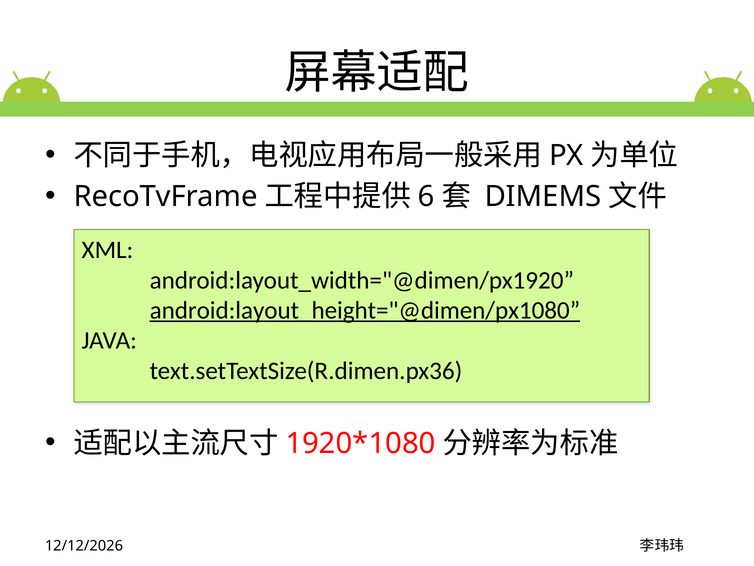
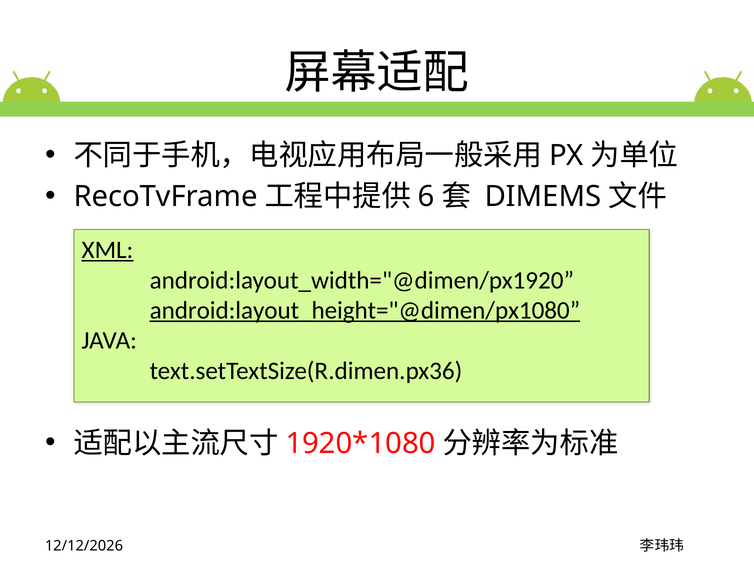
XML underline: none -> present (107, 250)
